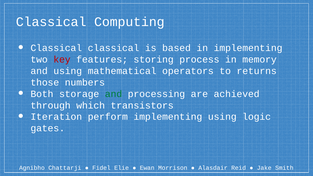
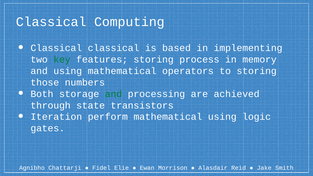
key colour: red -> green (62, 60)
to returns: returns -> storing (257, 71)
which: which -> state (91, 105)
perform implementing: implementing -> mathematical (168, 117)
